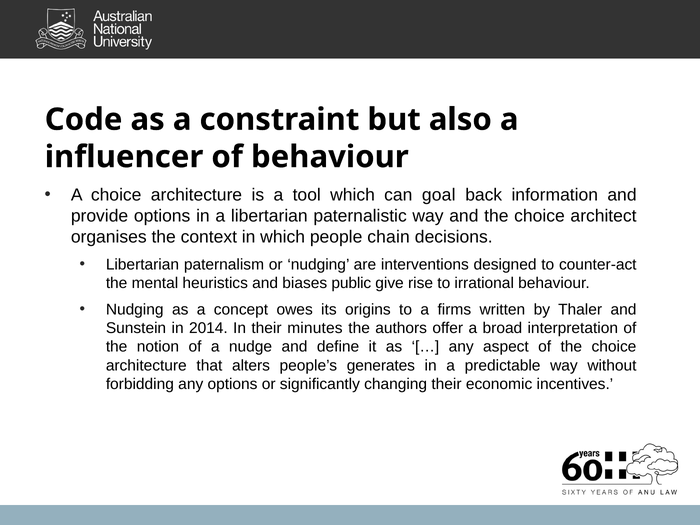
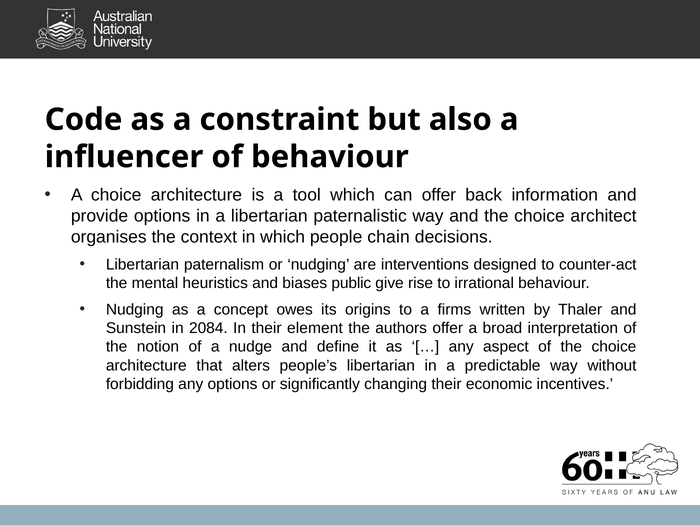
can goal: goal -> offer (439, 195)
2014: 2014 -> 2084 (208, 328)
minutes: minutes -> element (315, 328)
people’s generates: generates -> libertarian (381, 366)
